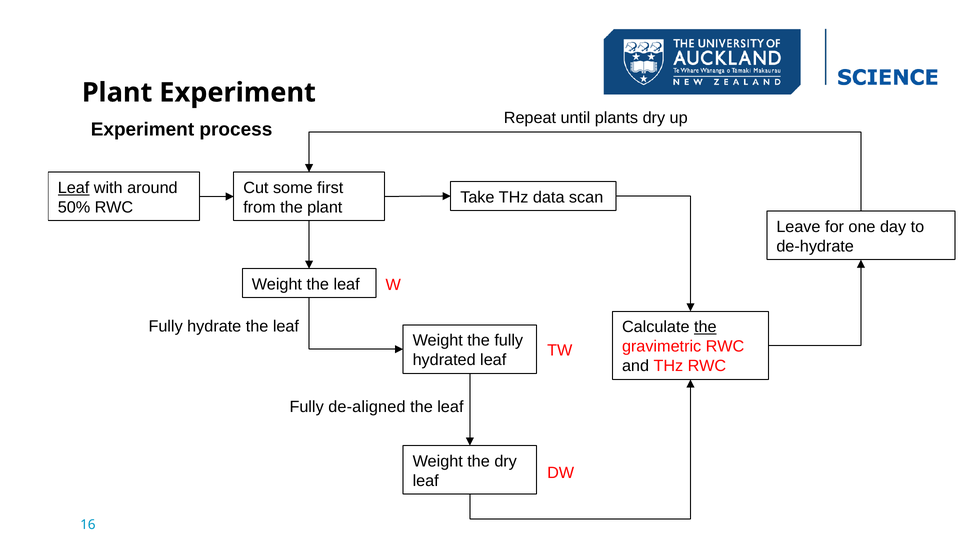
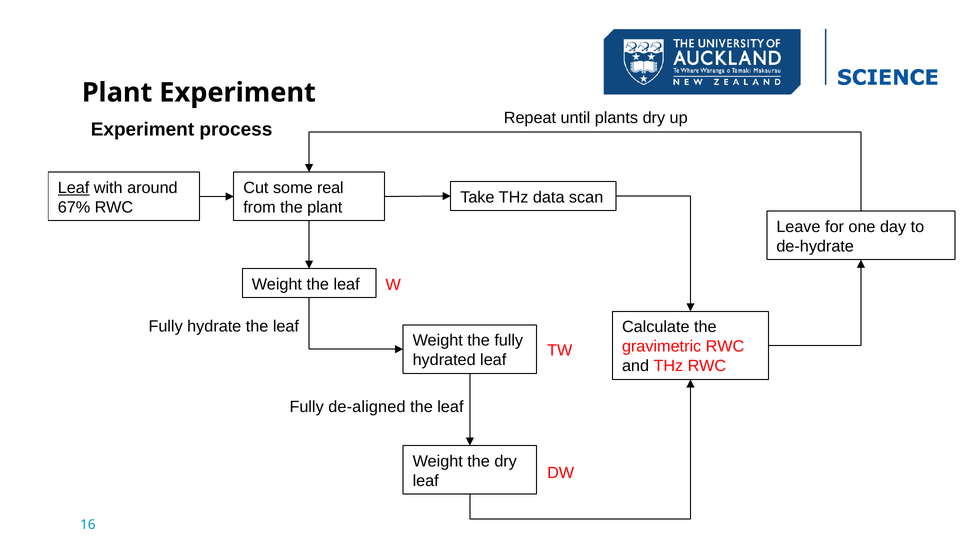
first: first -> real (330, 188)
50%: 50% -> 67% (74, 207)
the underline: present -> none (705, 327)
